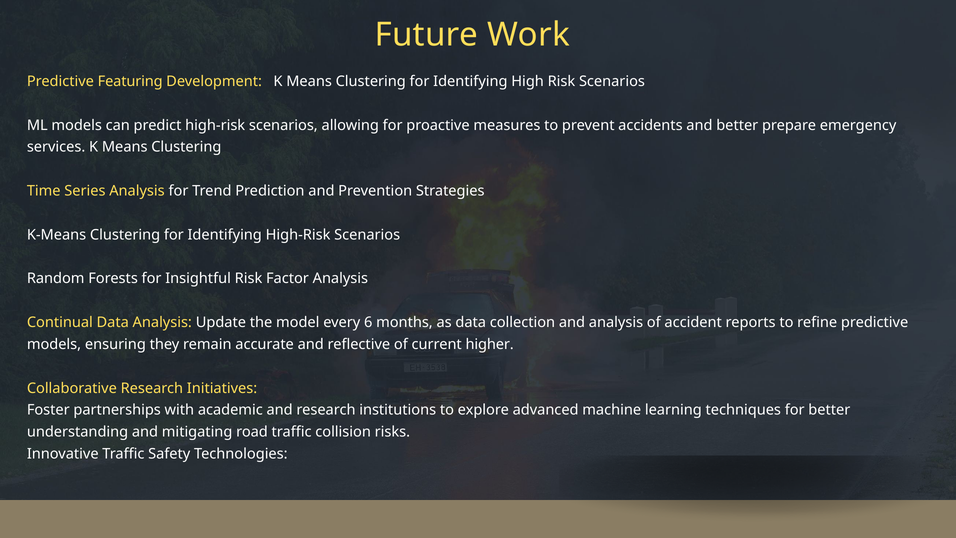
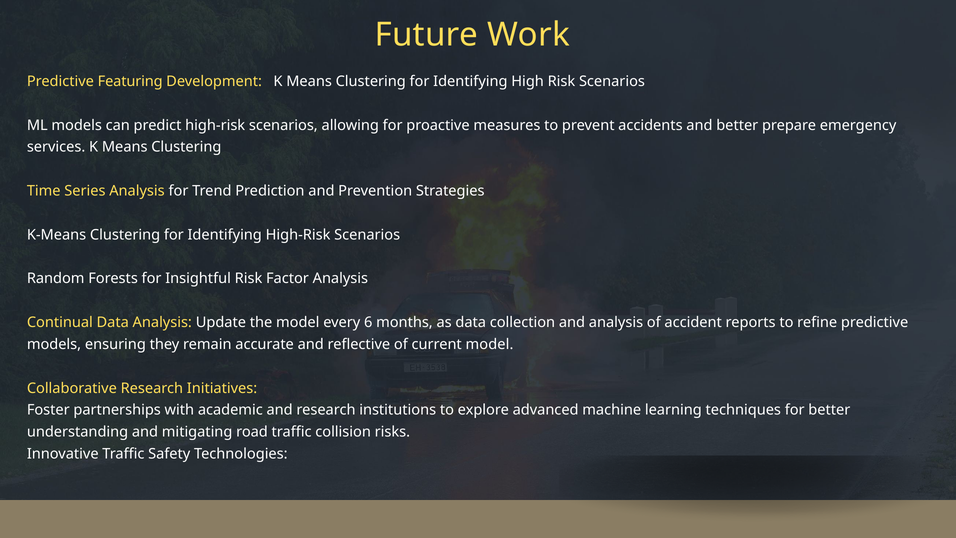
current higher: higher -> model (490, 344)
